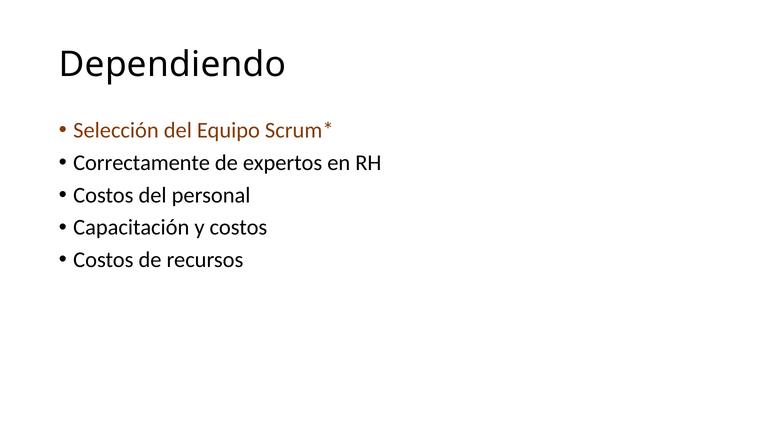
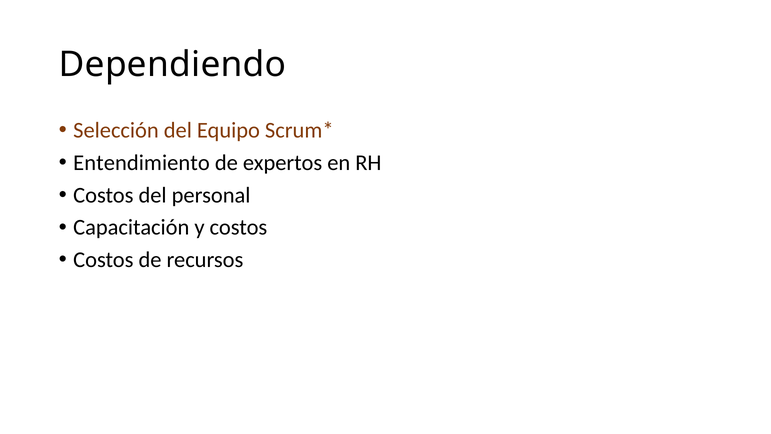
Correctamente: Correctamente -> Entendimiento (142, 163)
